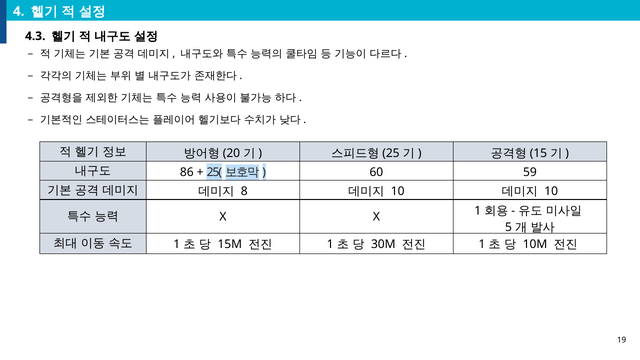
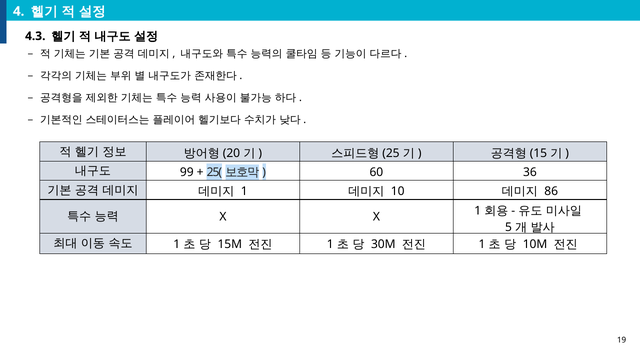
86: 86 -> 99 (187, 172)
59: 59 -> 36 (530, 172)
8: 8 -> 1 (244, 191)
10: 10 -> 86 (551, 191)
